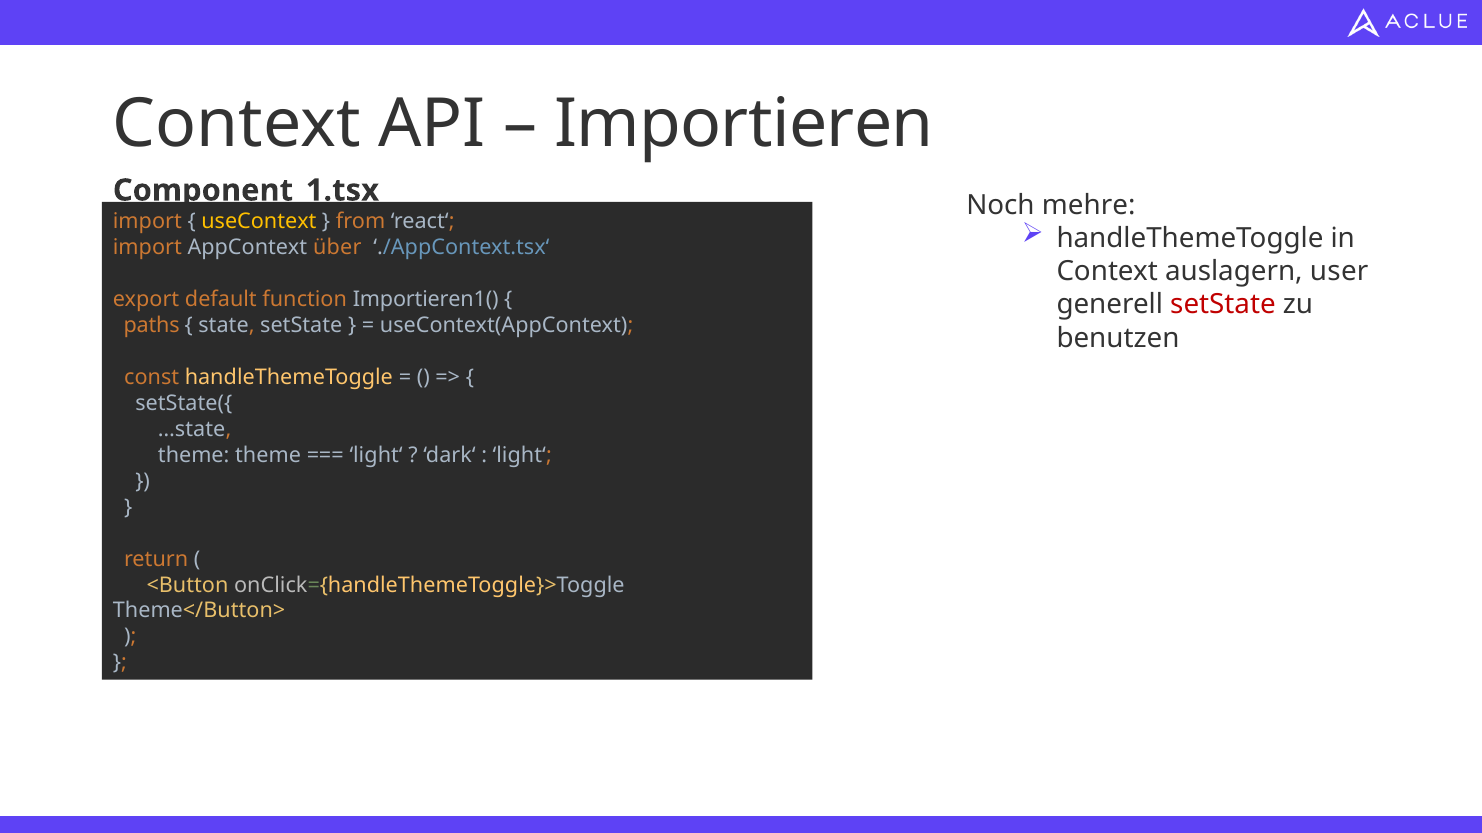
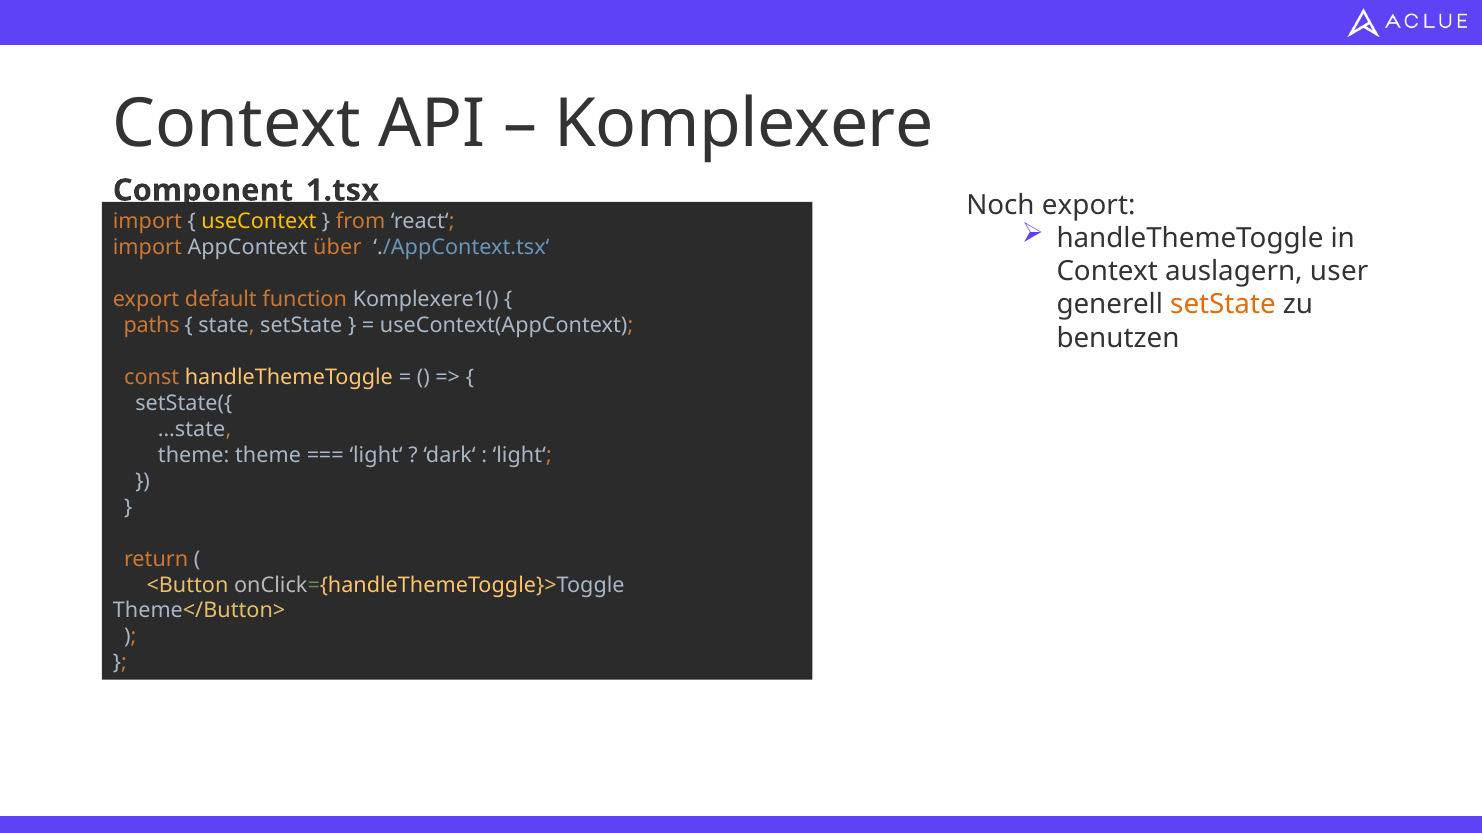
Importieren: Importieren -> Komplexere (744, 124)
Noch mehre: mehre -> export (1089, 205)
Importieren1(: Importieren1( -> Komplexere1( (426, 300)
setState colour: red -> orange (1223, 305)
